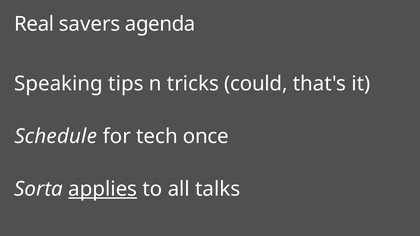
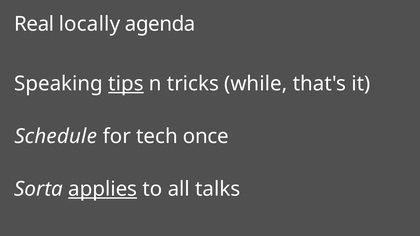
savers: savers -> locally (89, 24)
tips underline: none -> present (126, 84)
could: could -> while (256, 84)
